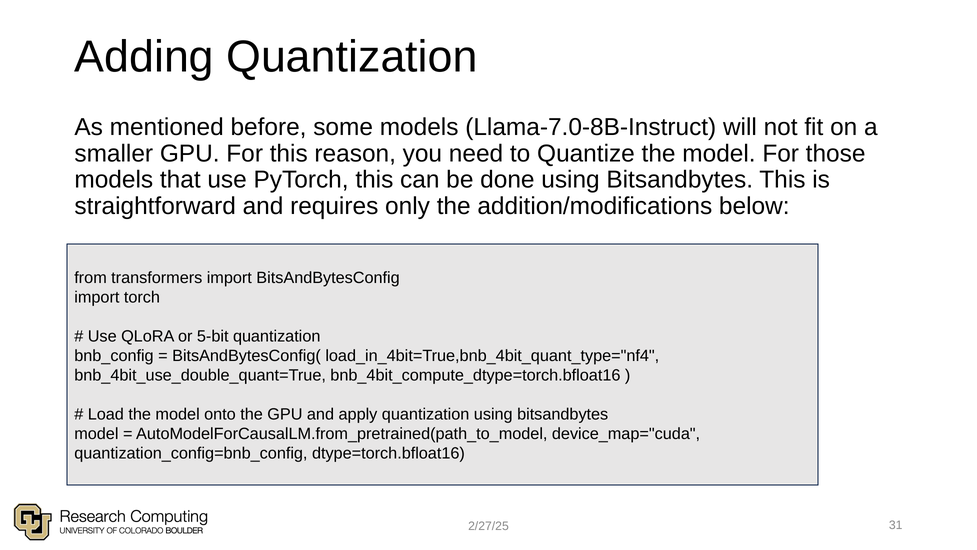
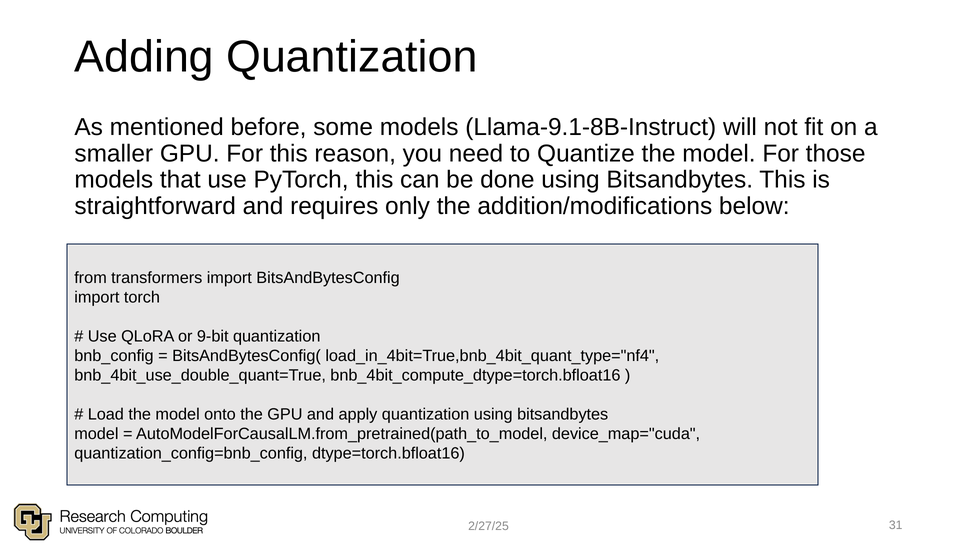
Llama-7.0-8B-Instruct: Llama-7.0-8B-Instruct -> Llama-9.1-8B-Instruct (591, 127)
5-bit: 5-bit -> 9-bit (213, 336)
